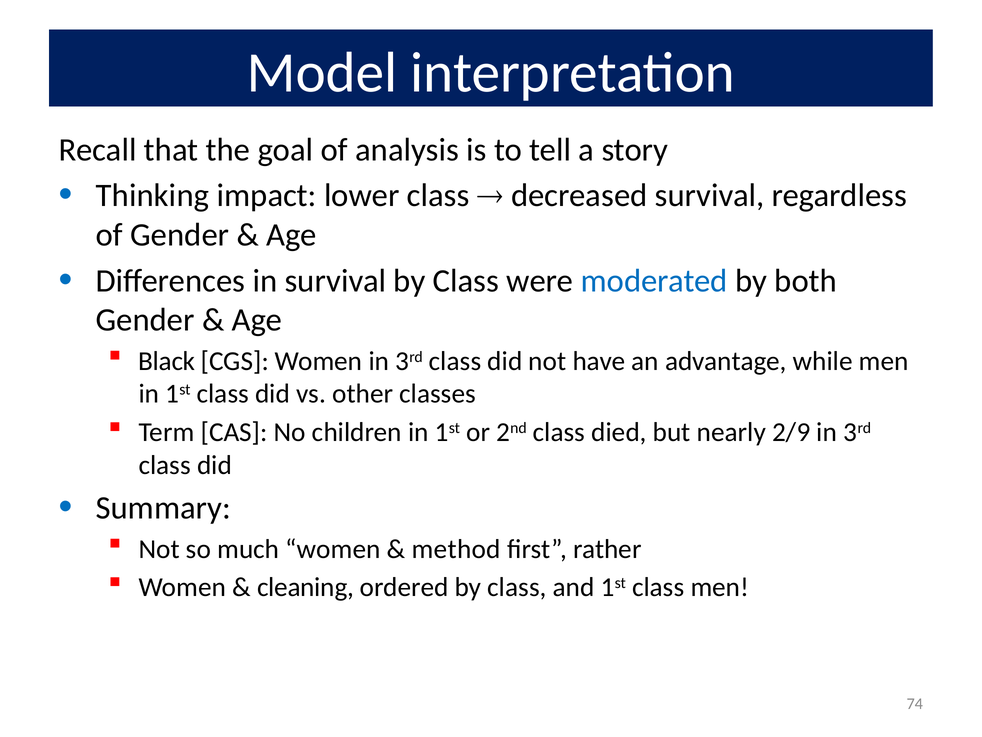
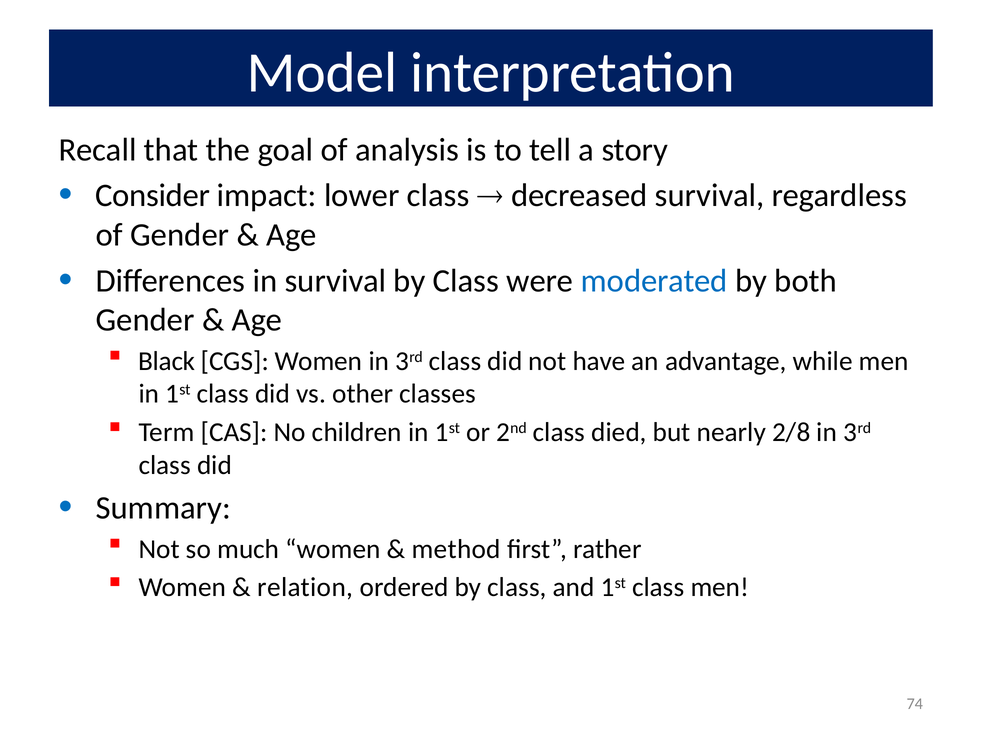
Thinking: Thinking -> Consider (153, 195)
2/9: 2/9 -> 2/8 (791, 432)
cleaning: cleaning -> relation (305, 587)
